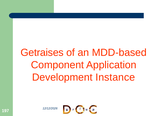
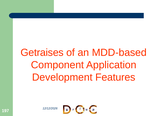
Instance: Instance -> Features (115, 77)
